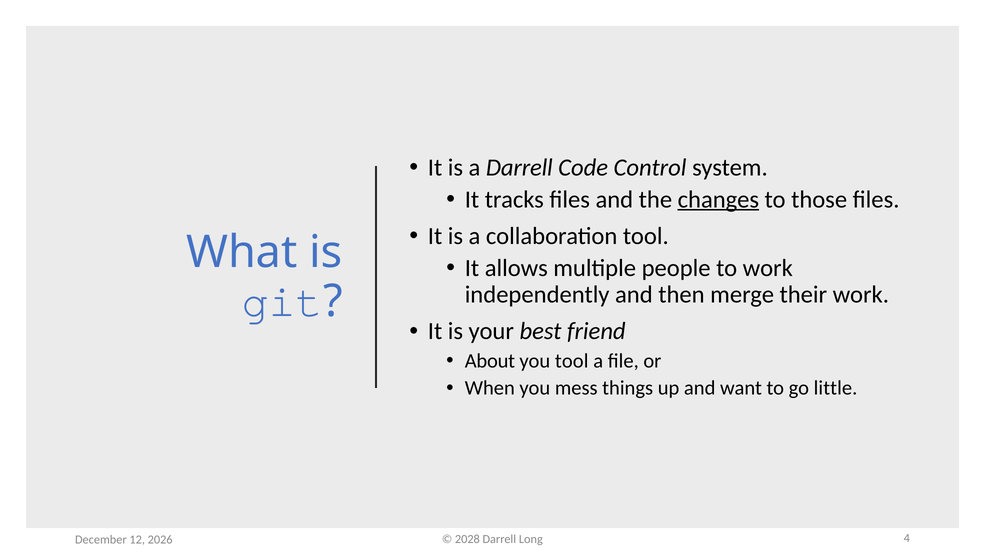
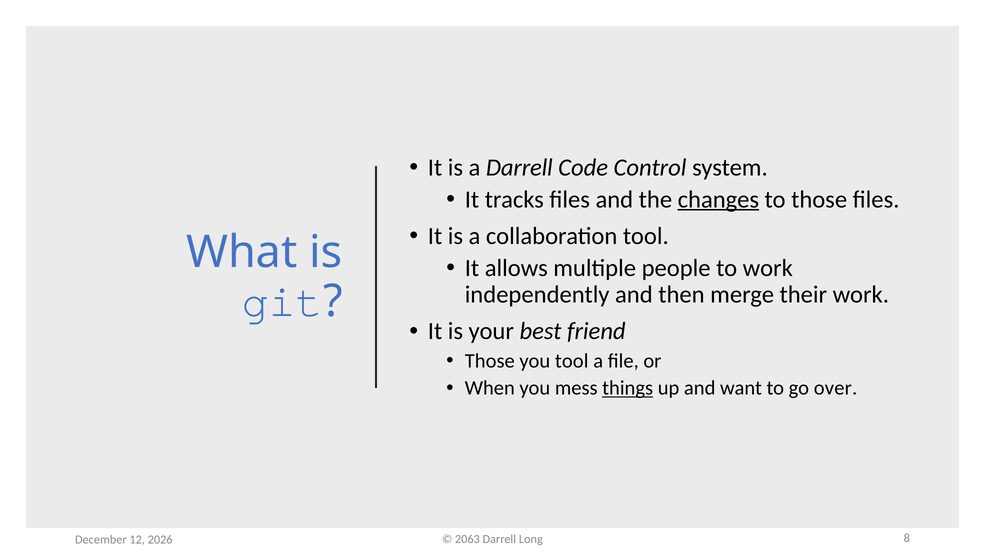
About: About -> Those (490, 361)
things underline: none -> present (628, 388)
little: little -> over (835, 388)
2028: 2028 -> 2063 (467, 539)
4: 4 -> 8 (907, 538)
